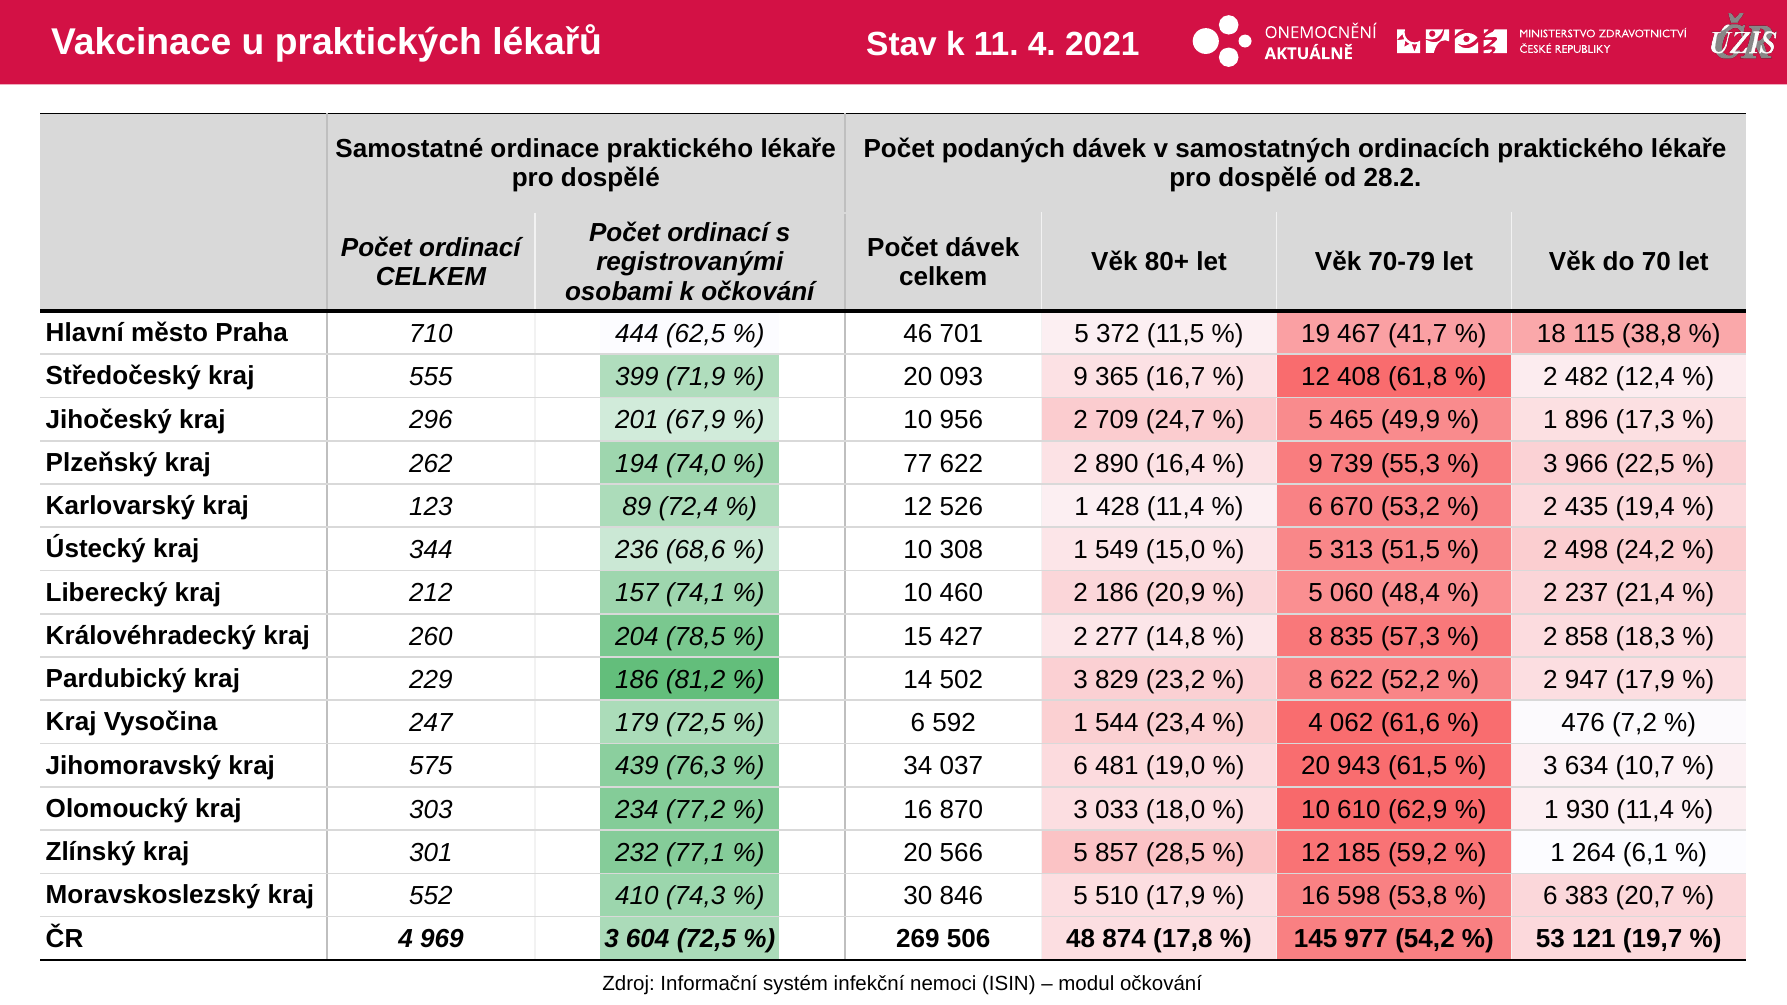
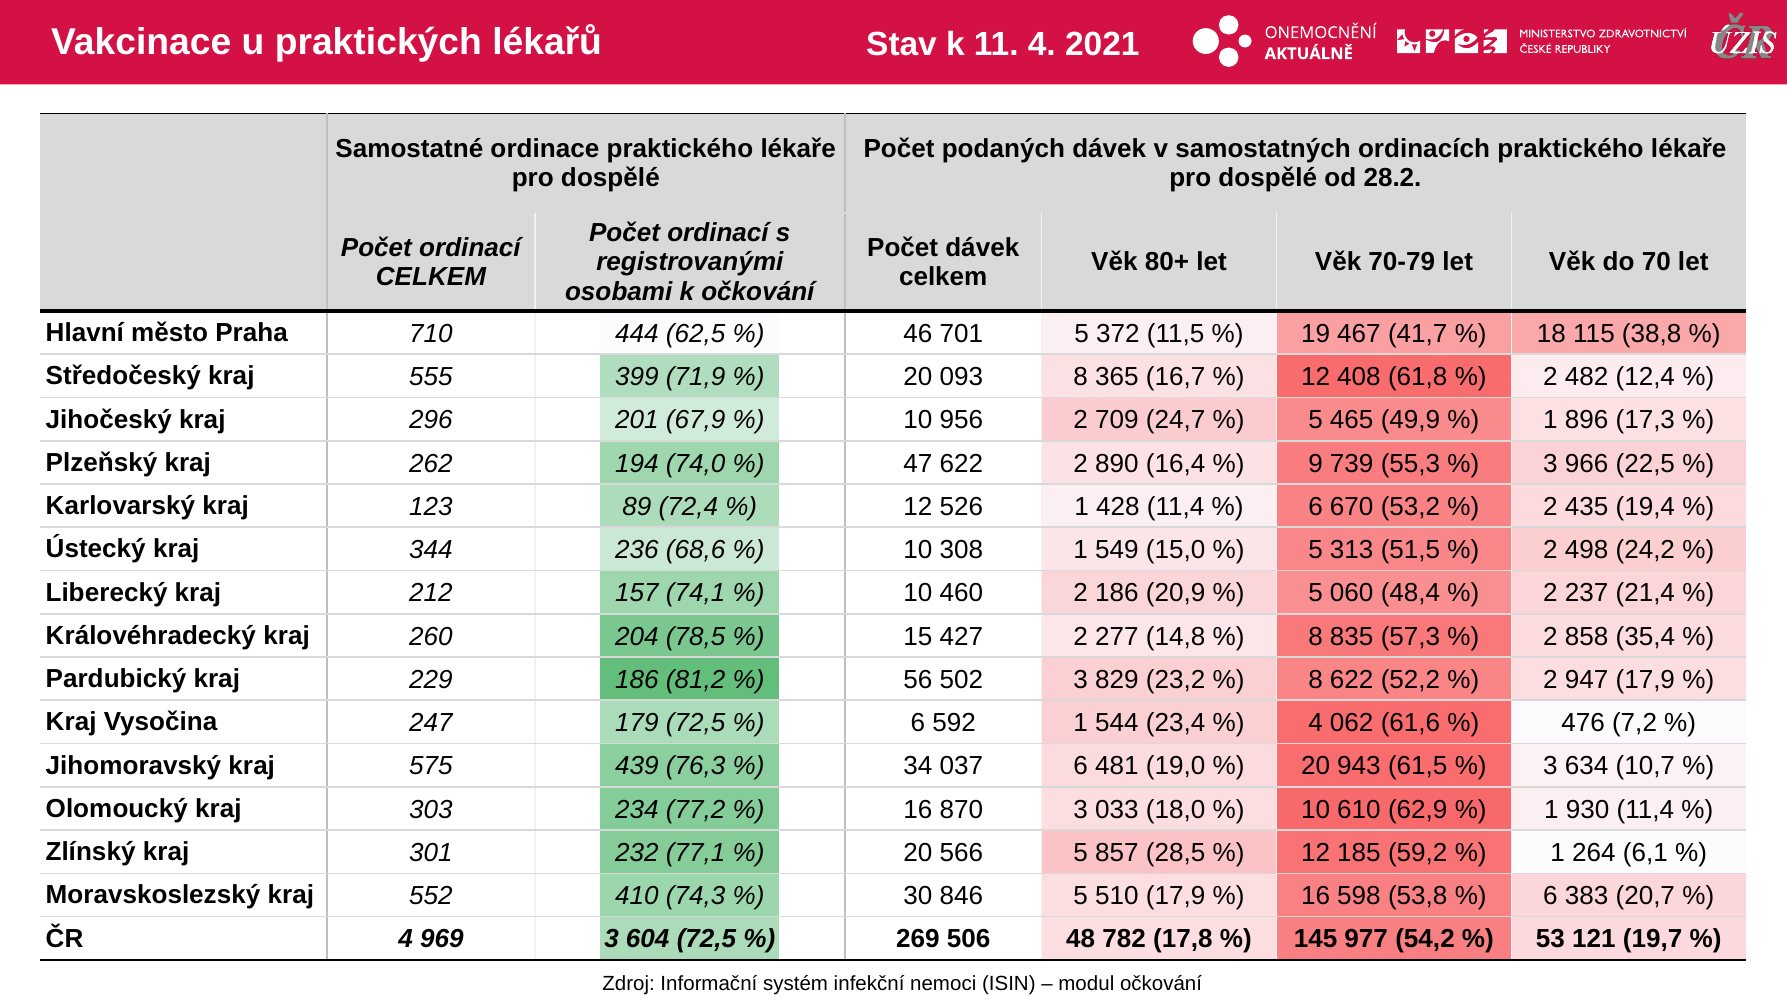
093 9: 9 -> 8 (1081, 377)
77: 77 -> 47 (918, 464)
18,3: 18,3 -> 35,4 (1645, 637)
14: 14 -> 56 (918, 680)
874: 874 -> 782 (1124, 939)
